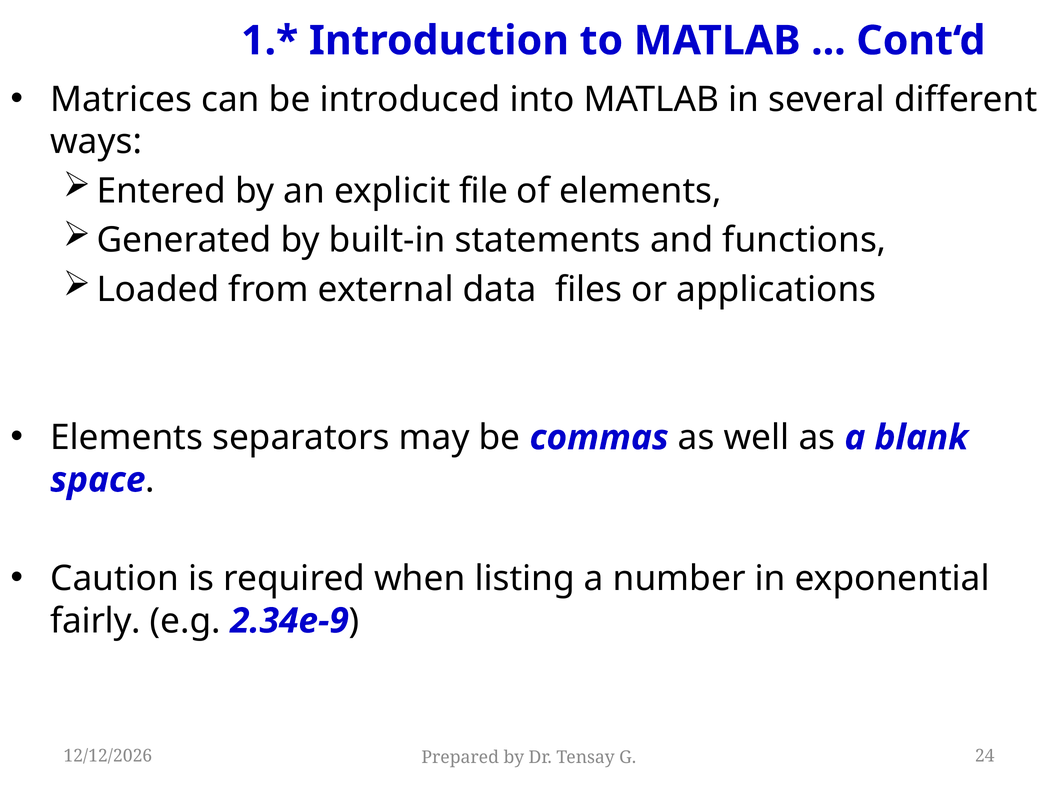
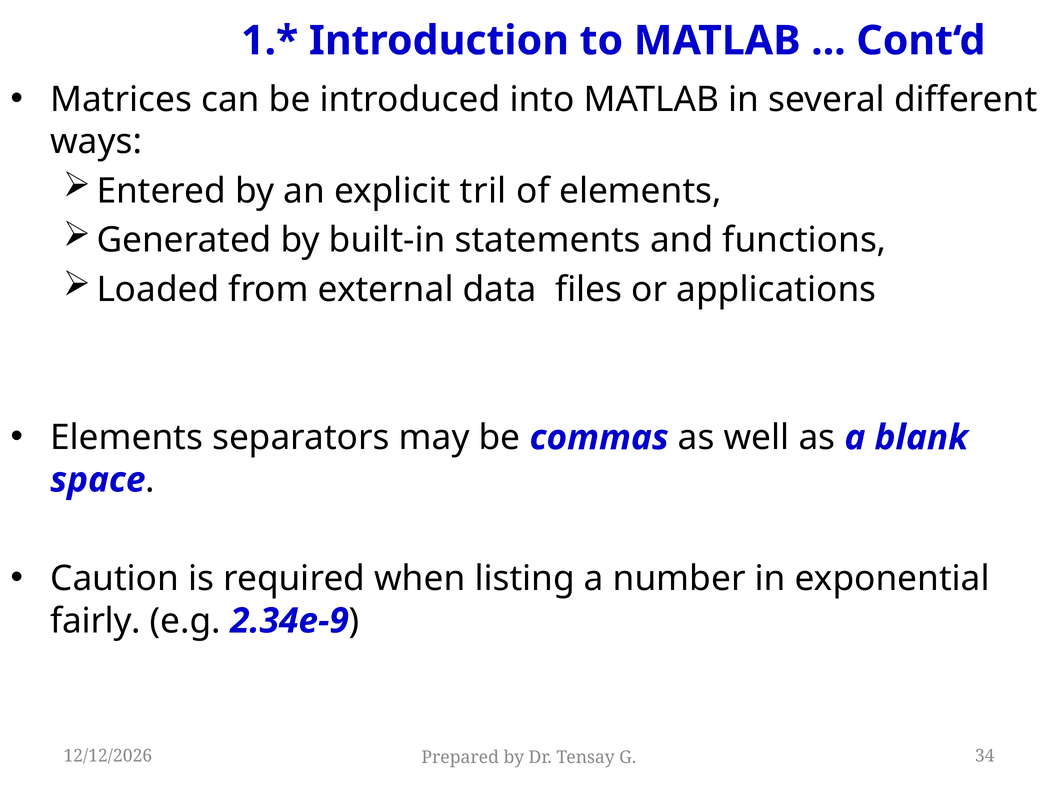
file: file -> tril (483, 191)
24: 24 -> 34 (985, 756)
